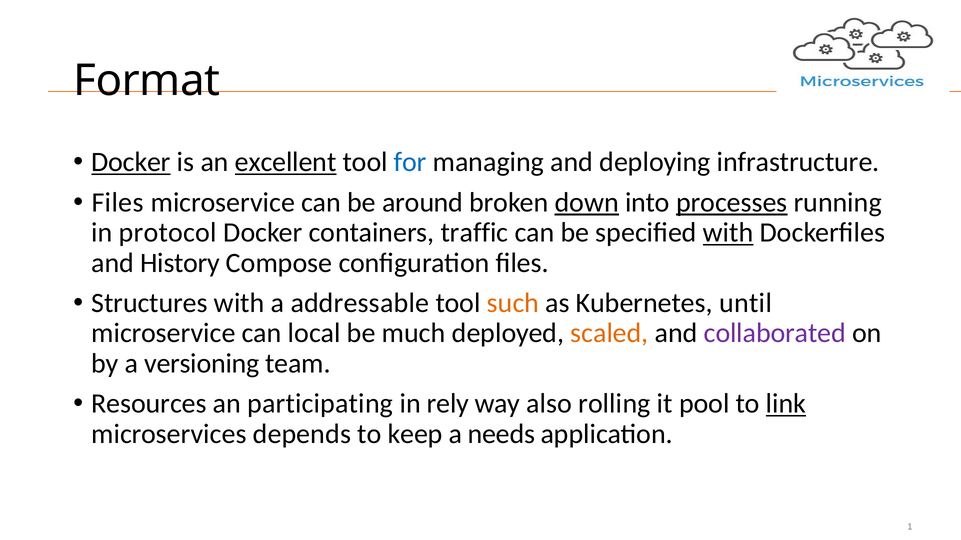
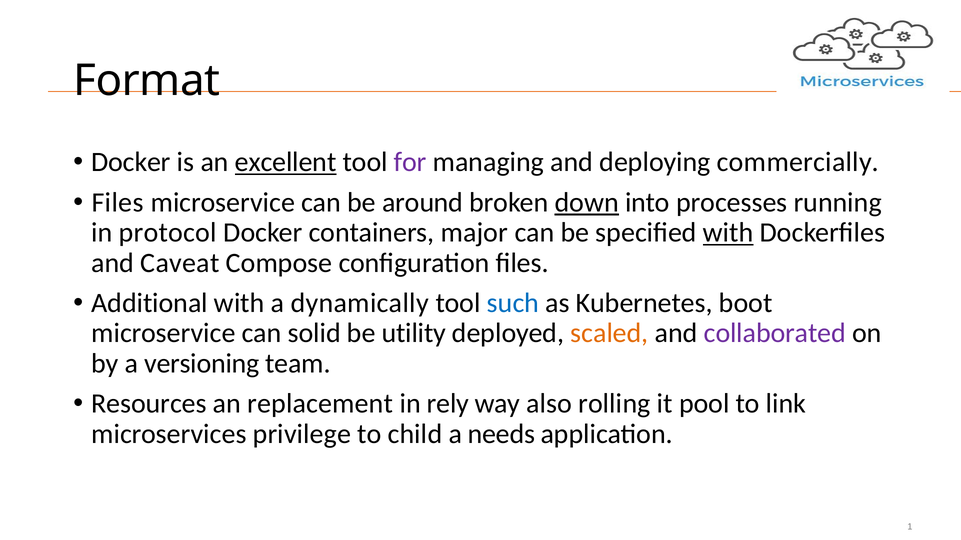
Docker underline: present -> none (131, 162)
for colour: blue -> purple (410, 162)
infrastructure: infrastructure -> commercially (798, 162)
processes underline: present -> none (732, 203)
traffic: traffic -> major (474, 233)
History: History -> Caveat (180, 263)
Structures: Structures -> Additional (150, 303)
addressable: addressable -> dynamically (360, 303)
such colour: orange -> blue (513, 303)
until: until -> boot (746, 303)
local: local -> solid (314, 334)
much: much -> utility (414, 334)
participating: participating -> replacement (320, 404)
link underline: present -> none (786, 404)
depends: depends -> privilege (302, 434)
keep: keep -> child (415, 434)
